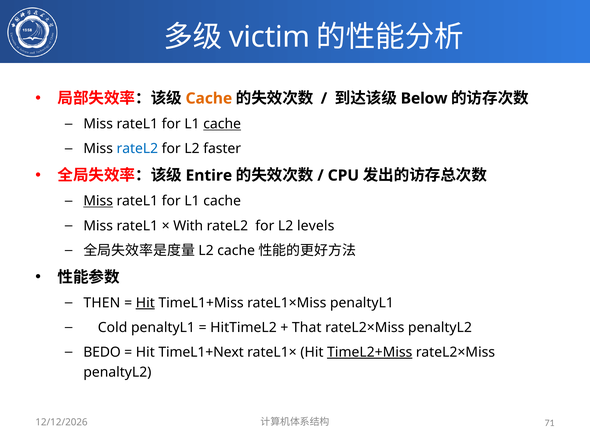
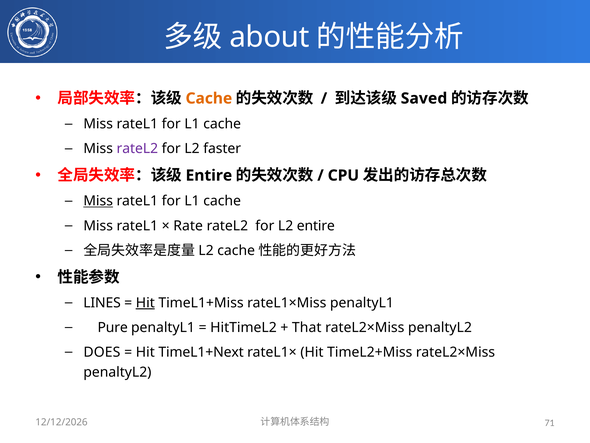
victim: victim -> about (269, 37)
Below: Below -> Saved (424, 98)
cache underline: present -> none (222, 124)
rateL2 colour: blue -> purple (137, 148)
With: With -> Rate (188, 225)
L2 levels: levels -> entire (316, 225)
THEN: THEN -> LINES (102, 302)
Cold: Cold -> Pure (113, 327)
BEDO: BEDO -> DOES (102, 352)
TimeL2+Miss underline: present -> none (370, 352)
